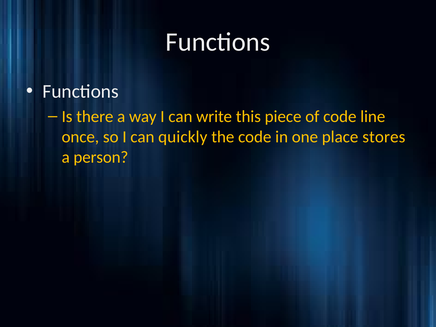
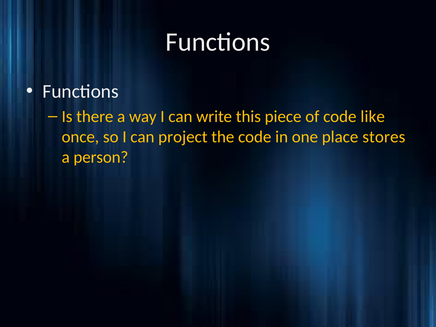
line: line -> like (373, 117)
quickly: quickly -> project (183, 137)
